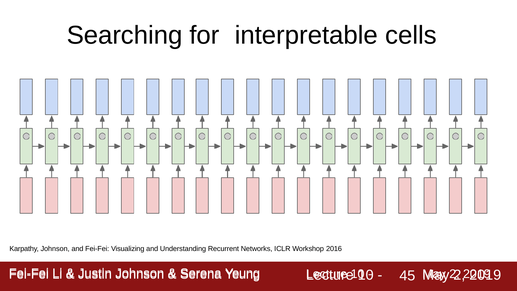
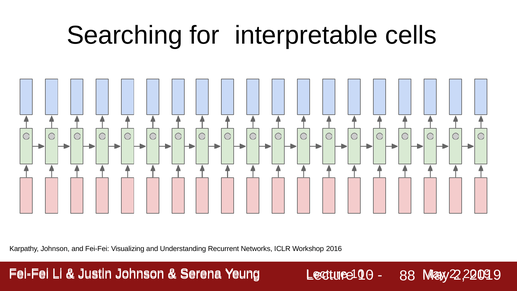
45: 45 -> 88 (407, 275)
